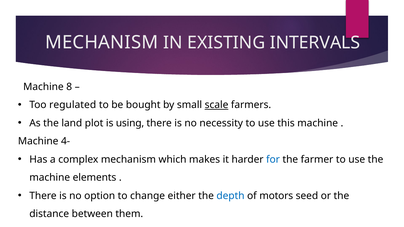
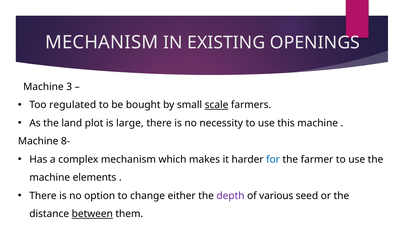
INTERVALS: INTERVALS -> OPENINGS (315, 43)
8: 8 -> 3 (69, 87)
using: using -> large (130, 123)
4-: 4- -> 8- (66, 141)
depth colour: blue -> purple (231, 196)
motors: motors -> various (276, 196)
between underline: none -> present (92, 214)
